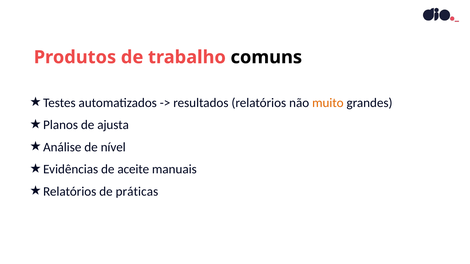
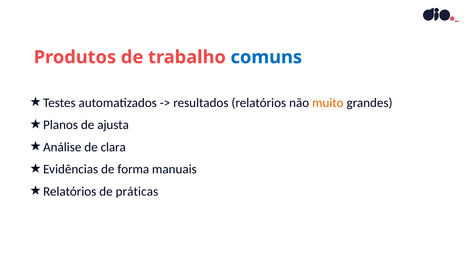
comuns colour: black -> blue (266, 57)
nível: nível -> clara (113, 147)
aceite: aceite -> forma (133, 169)
